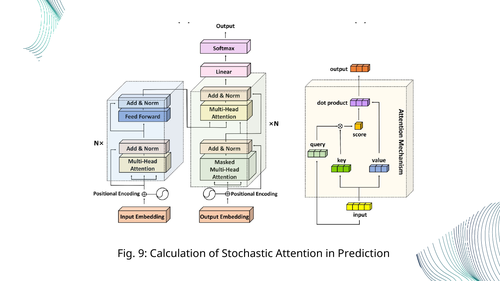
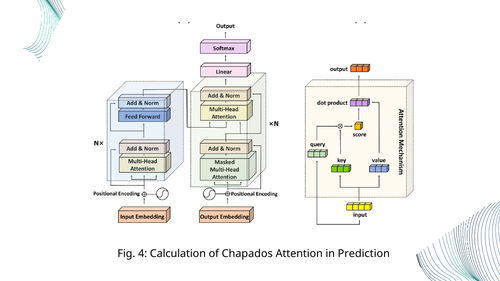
9: 9 -> 4 (143, 254)
Stochastic: Stochastic -> Chapados (247, 254)
